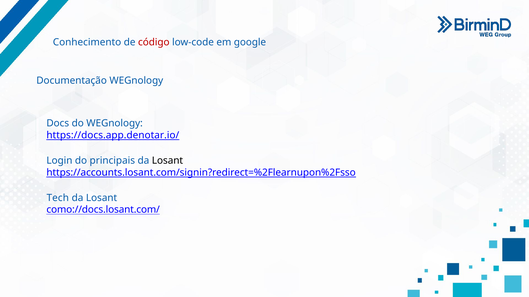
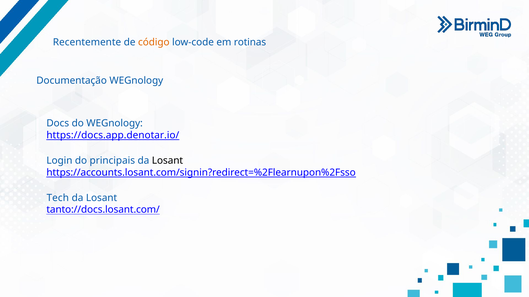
Conhecimento: Conhecimento -> Recentemente (87, 42)
código colour: red -> orange (154, 42)
google: google -> rotinas (250, 42)
como://docs.losant.com/: como://docs.losant.com/ -> tanto://docs.losant.com/ (103, 210)
